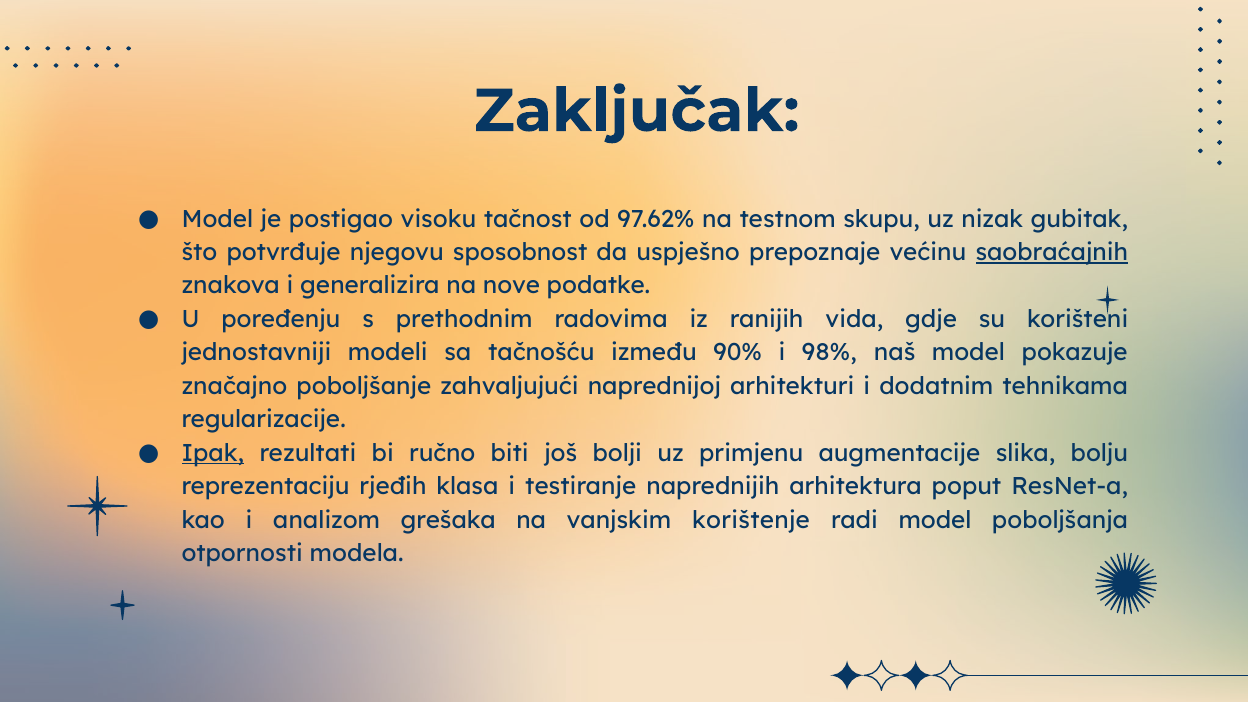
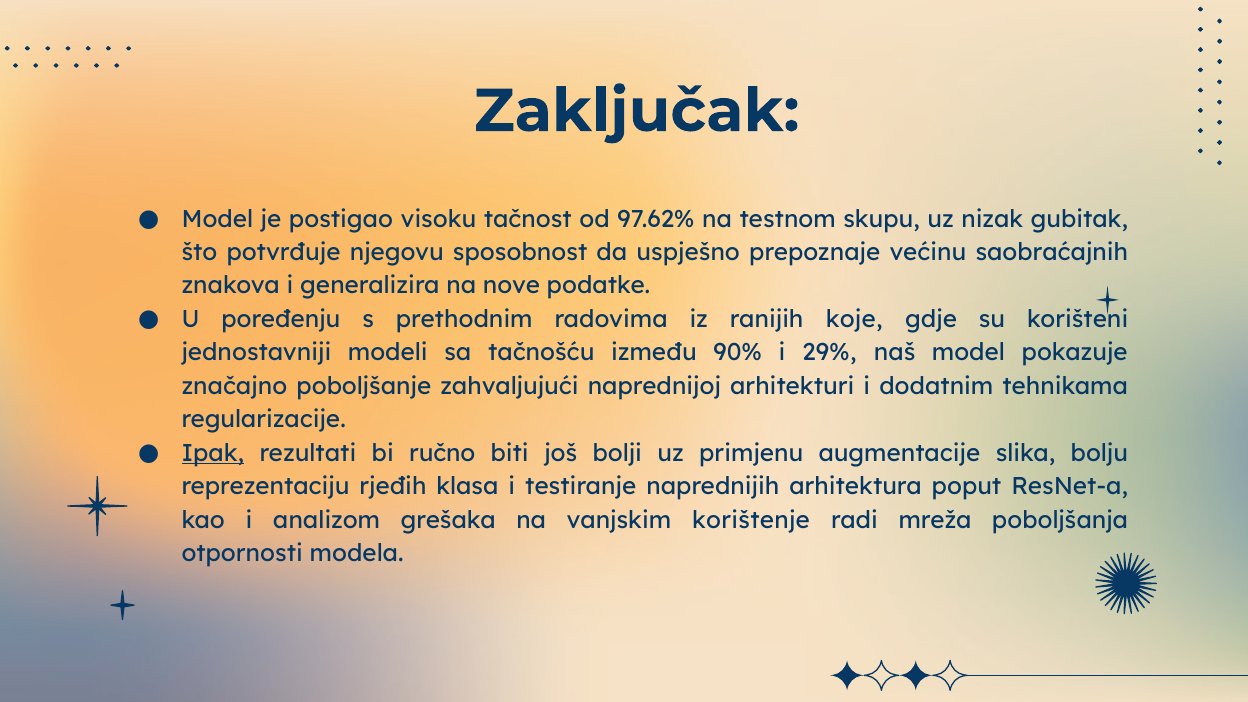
saobraćajnih underline: present -> none (1052, 252)
vida: vida -> koje (854, 319)
98%: 98% -> 29% (829, 353)
radi model: model -> mreža (935, 520)
